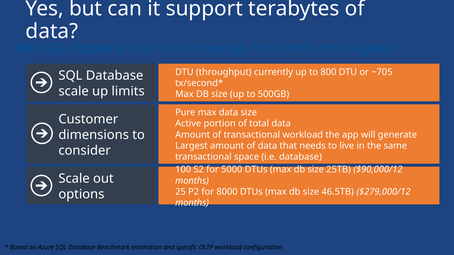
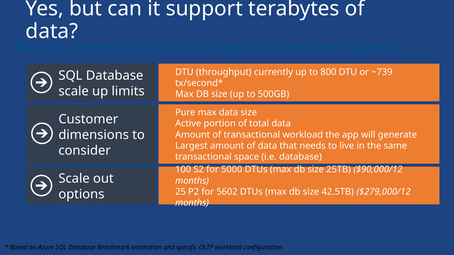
~705: ~705 -> ~739 (382, 72)
8000: 8000 -> 5602 (227, 192)
46.5TB: 46.5TB -> 42.5TB (338, 192)
